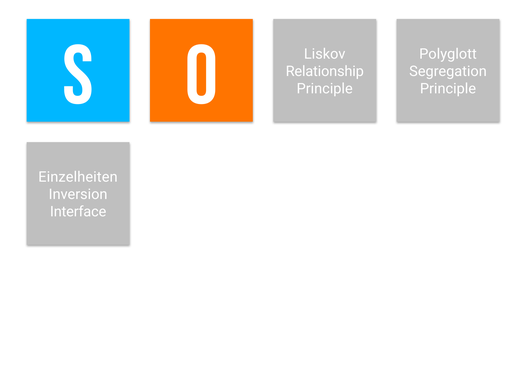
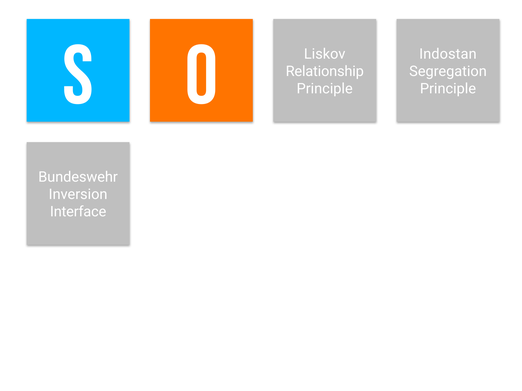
Polyglott: Polyglott -> Indostan (448, 54)
Einzelheiten: Einzelheiten -> Bundeswehr (78, 177)
